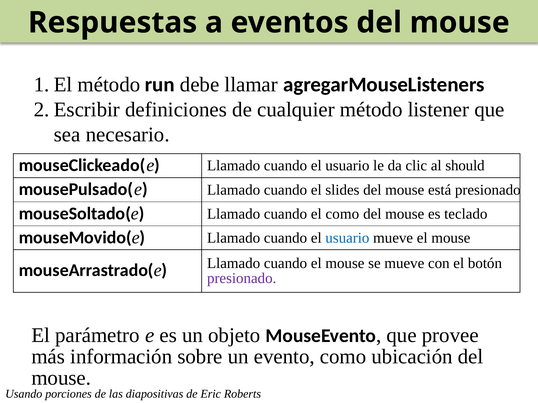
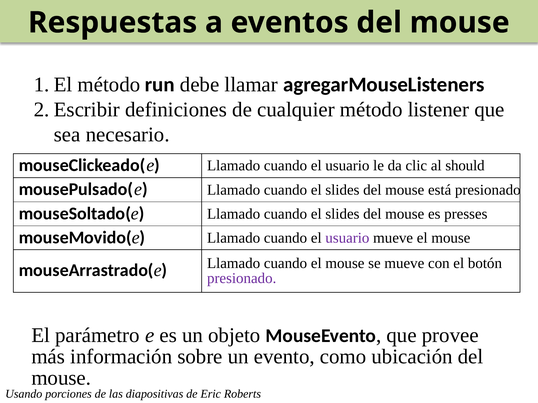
como: como -> slides (342, 214)
teclado: teclado -> presses (466, 214)
usuario colour: blue -> purple (347, 238)
